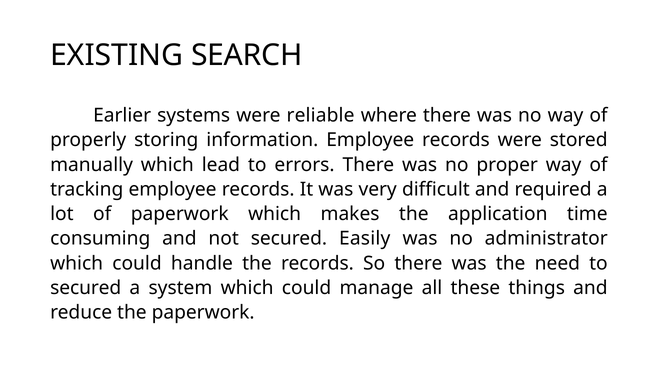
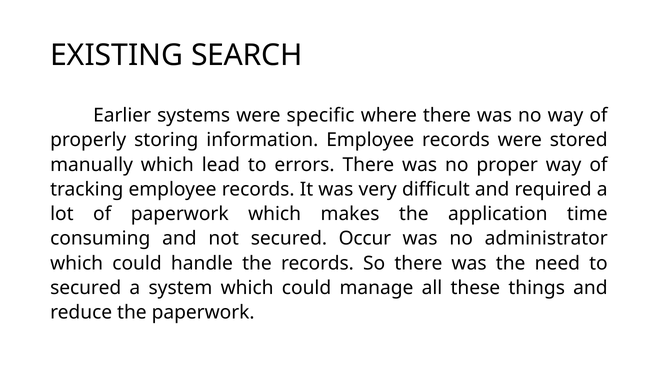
reliable: reliable -> specific (321, 115)
Easily: Easily -> Occur (365, 239)
